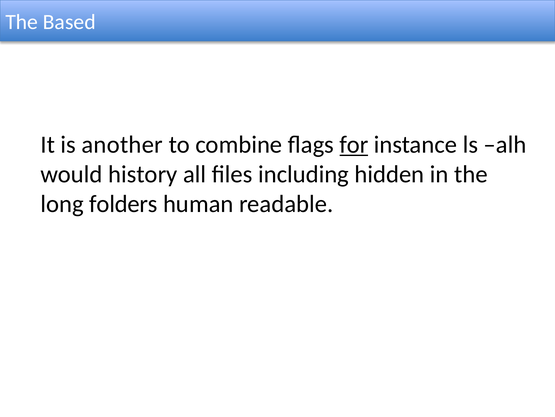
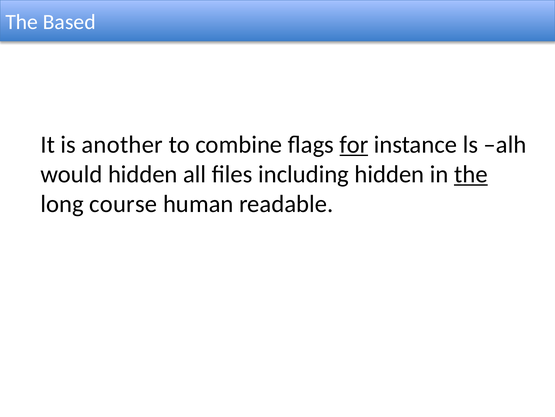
would history: history -> hidden (143, 174)
the underline: none -> present (471, 174)
folders: folders -> course (123, 204)
